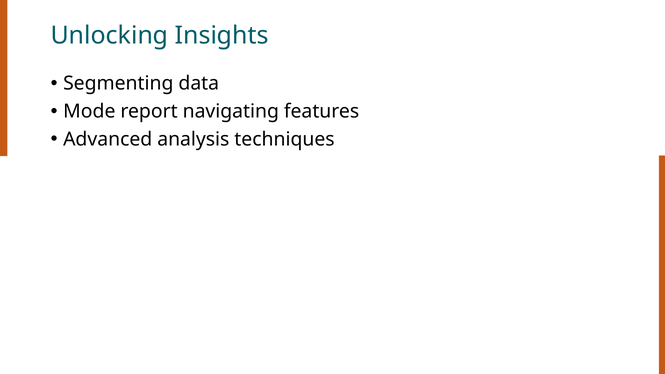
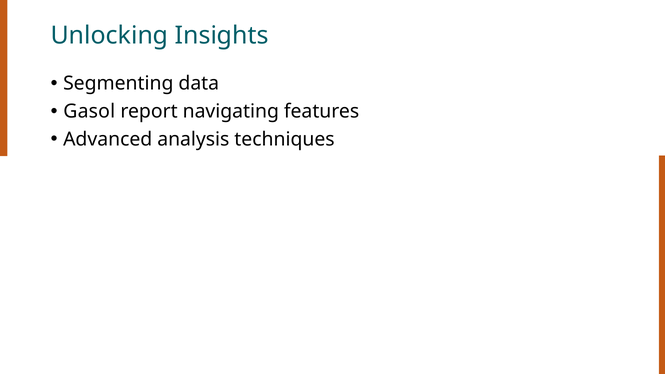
Mode: Mode -> Gasol (89, 111)
